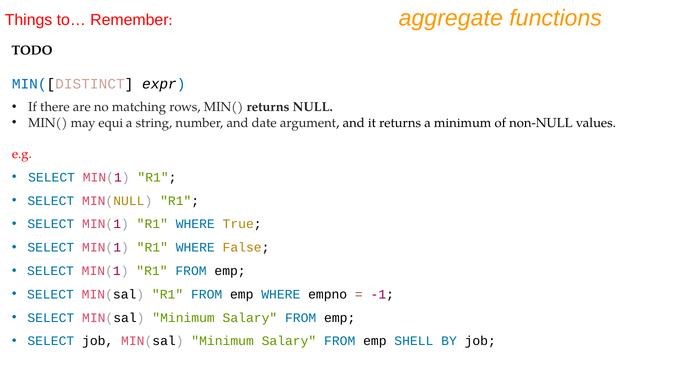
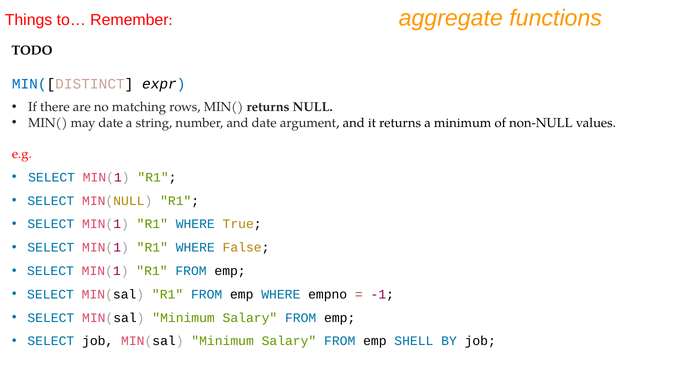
may equi: equi -> date (111, 123)
